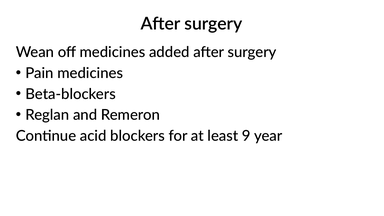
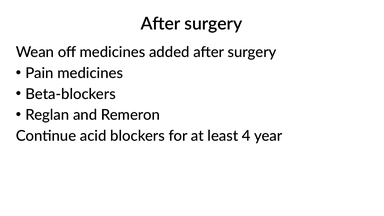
9: 9 -> 4 (246, 136)
